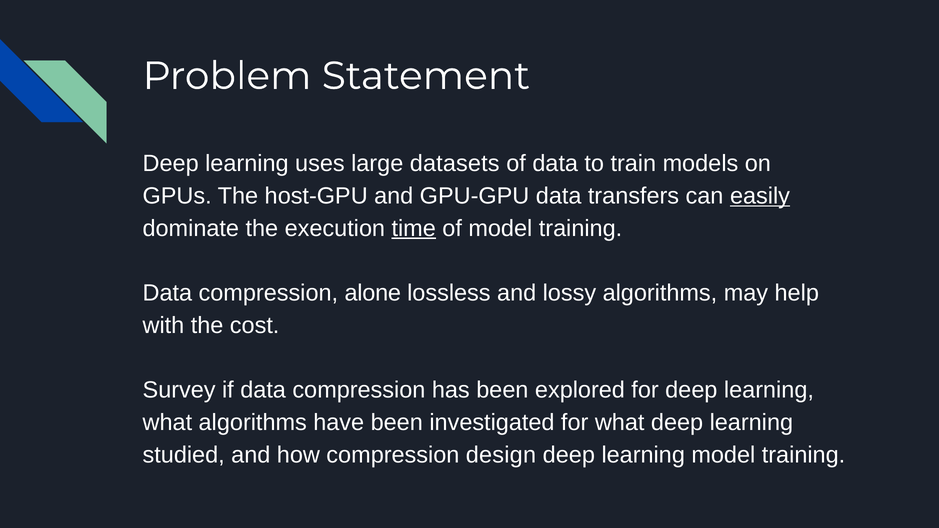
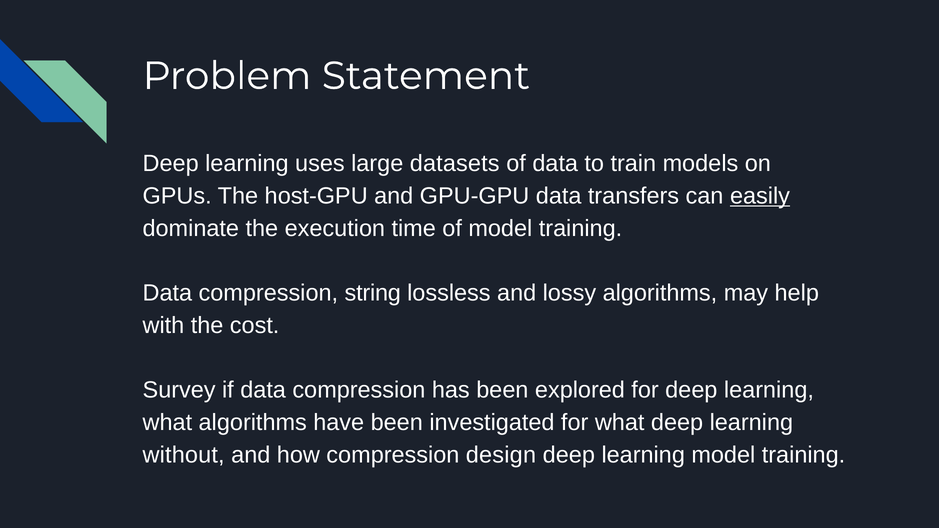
time underline: present -> none (414, 228)
alone: alone -> string (373, 293)
studied: studied -> without (184, 455)
